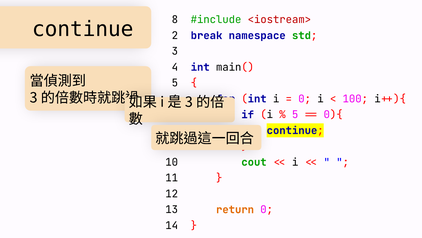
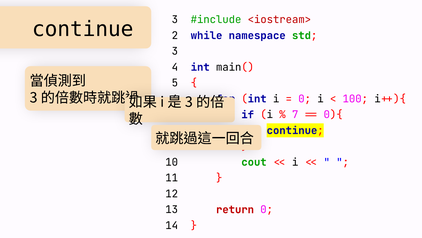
continue 8: 8 -> 3 (175, 20)
break: break -> while (207, 35)
5: 5 -> 7 (295, 114)
return colour: orange -> red (235, 209)
